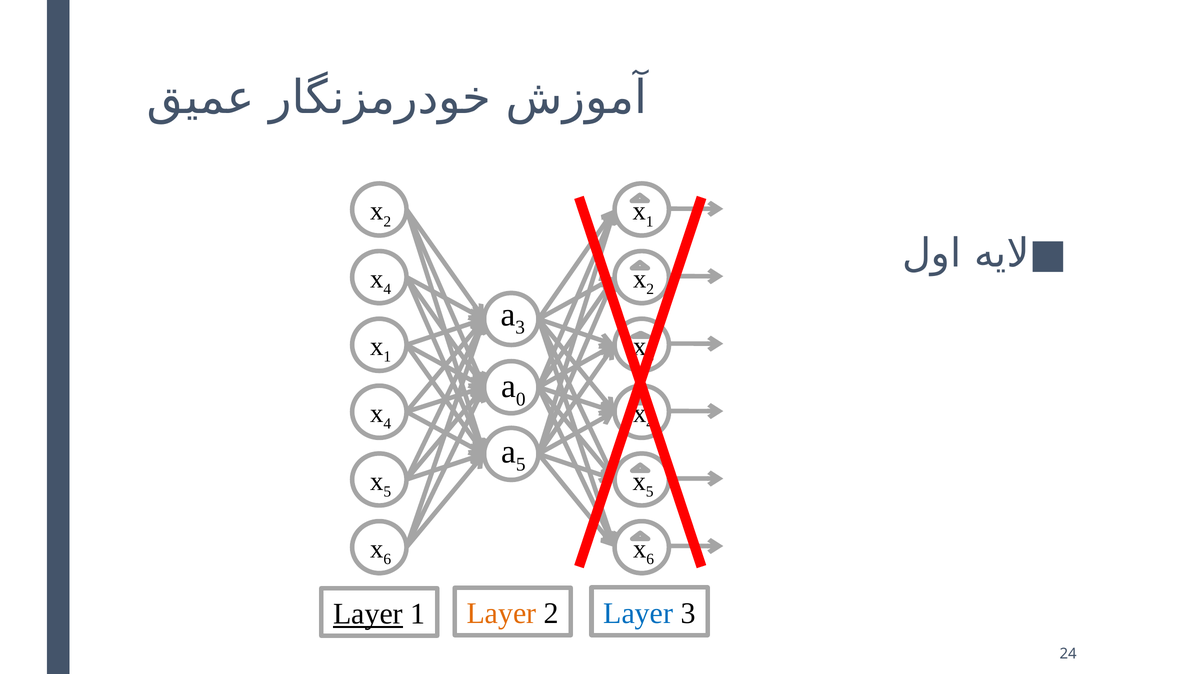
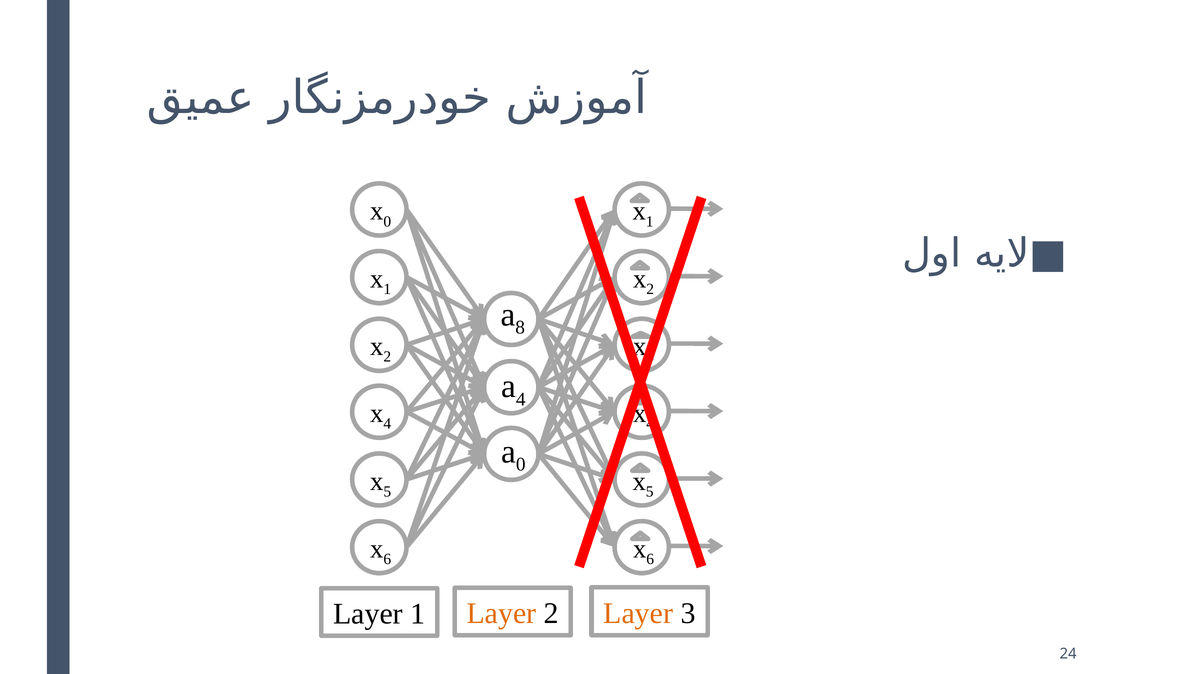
2: 2 -> 0 (387, 222)
4: 4 -> 1 (387, 289)
3: 3 -> 8 (520, 328)
1: 1 -> 2 (387, 357)
0: 0 -> 4 (521, 399)
5: 5 -> 0 (521, 465)
Layer colour: blue -> orange (638, 614)
Layer underline: present -> none (368, 614)
